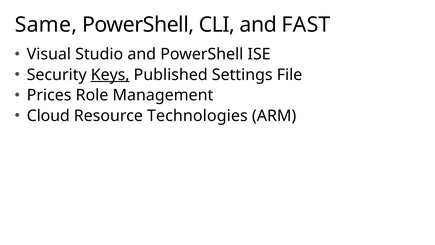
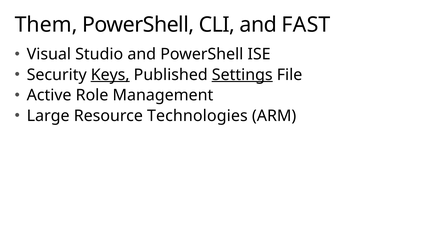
Same: Same -> Them (46, 25)
Settings underline: none -> present (242, 75)
Prices: Prices -> Active (49, 95)
Cloud: Cloud -> Large (48, 116)
